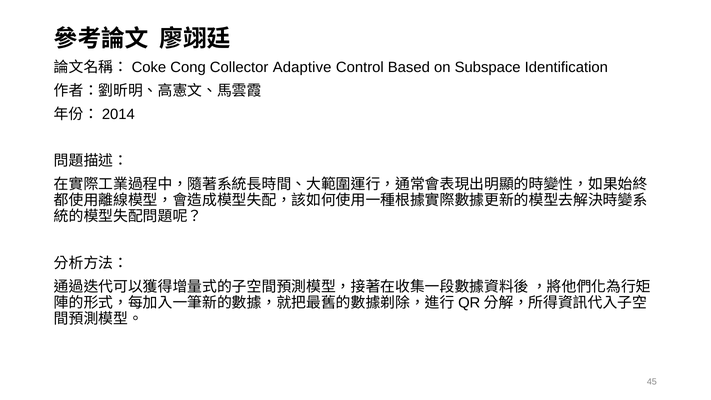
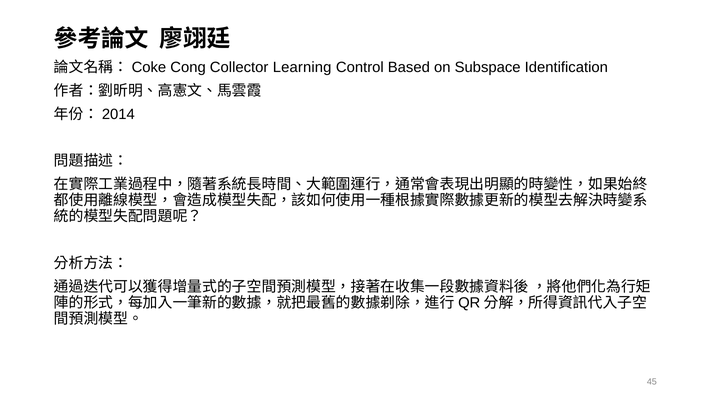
Adaptive: Adaptive -> Learning (302, 67)
